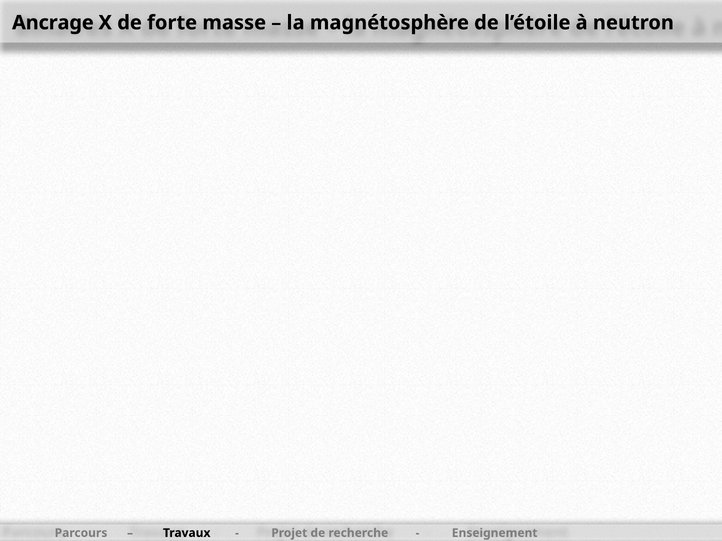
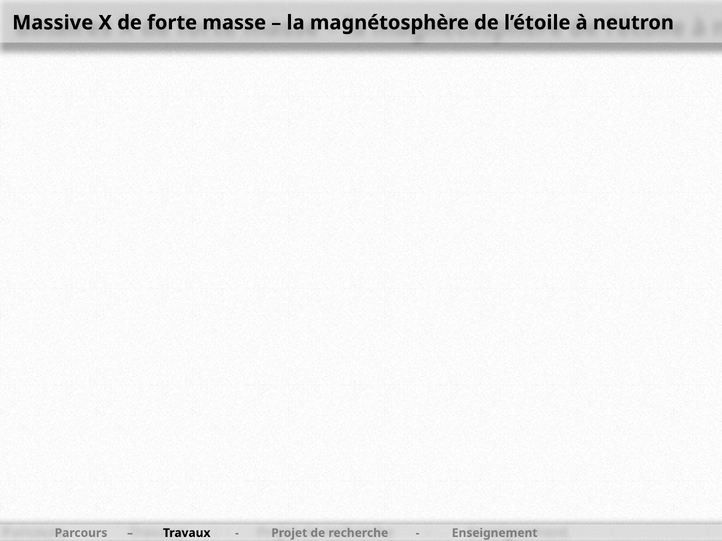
Ancrage: Ancrage -> Massive (53, 23)
